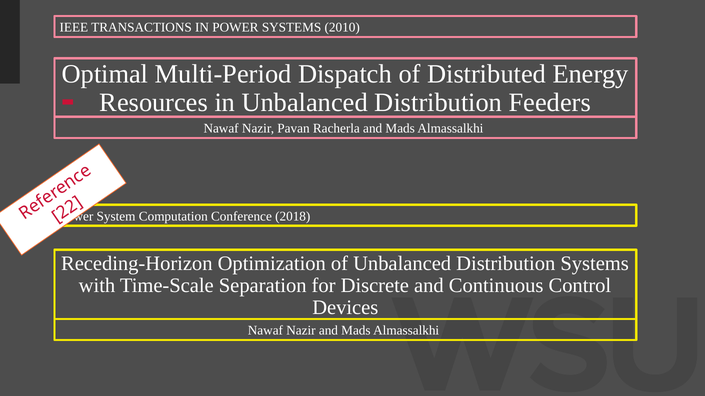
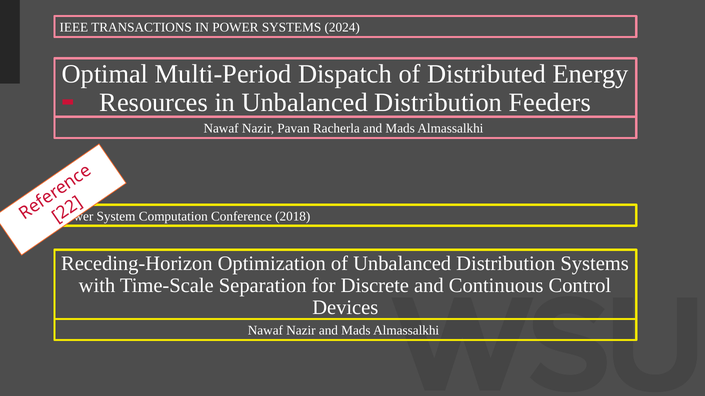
2010: 2010 -> 2024 (342, 28)
